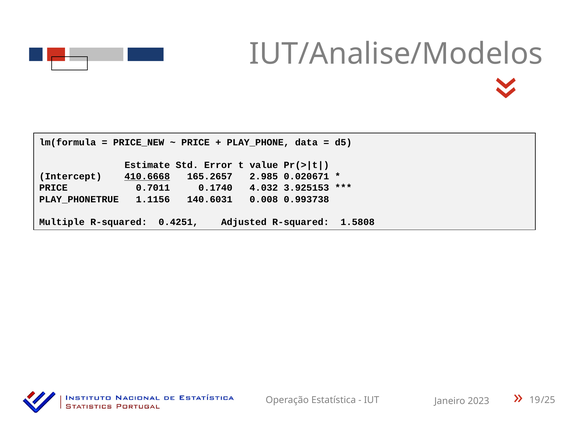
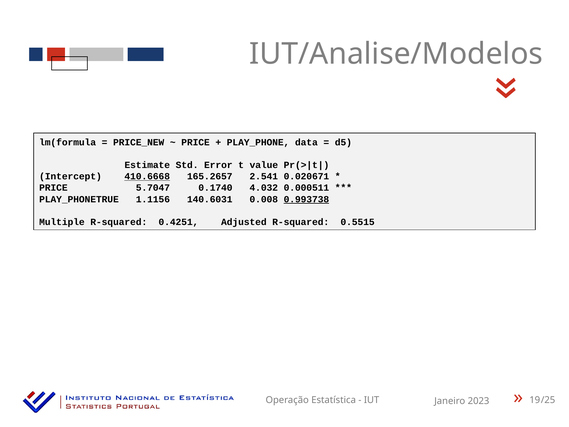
2.985: 2.985 -> 2.541 (264, 176)
0.7011: 0.7011 -> 5.7047 (153, 188)
3.925153: 3.925153 -> 0.000511 (306, 188)
0.993738 underline: none -> present (306, 199)
1.5808: 1.5808 -> 0.5515 (358, 222)
